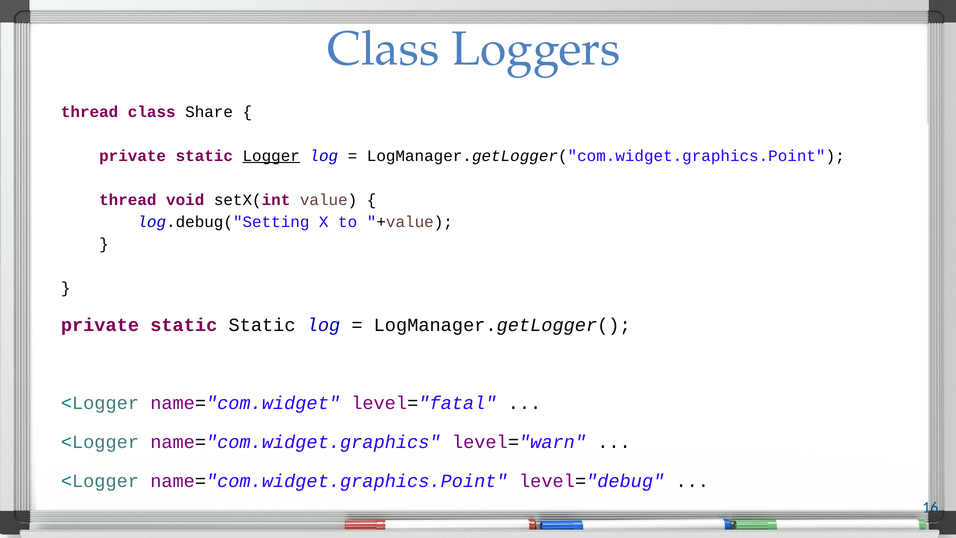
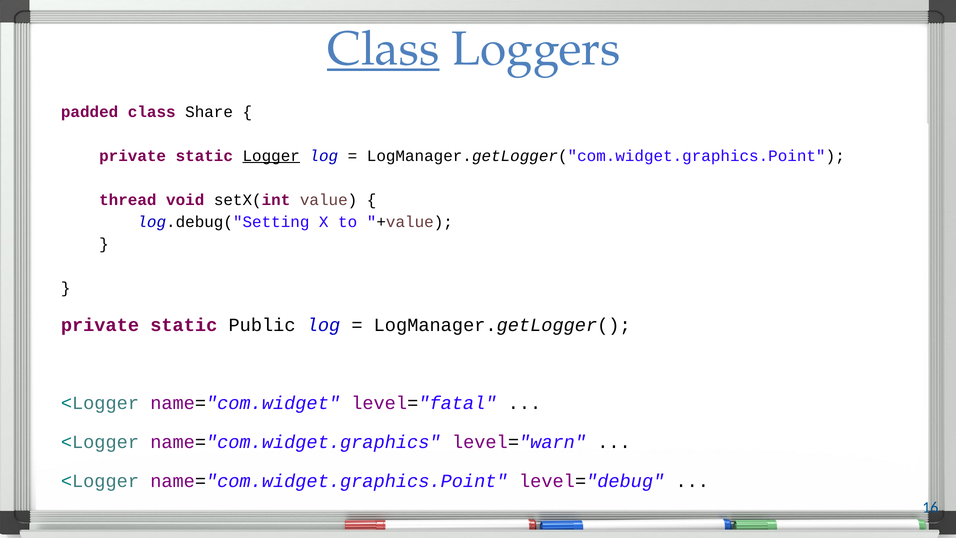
Class underline: none -> present (383, 49)
thread: thread -> padded (90, 112)
static Static: Static -> Public (262, 325)
